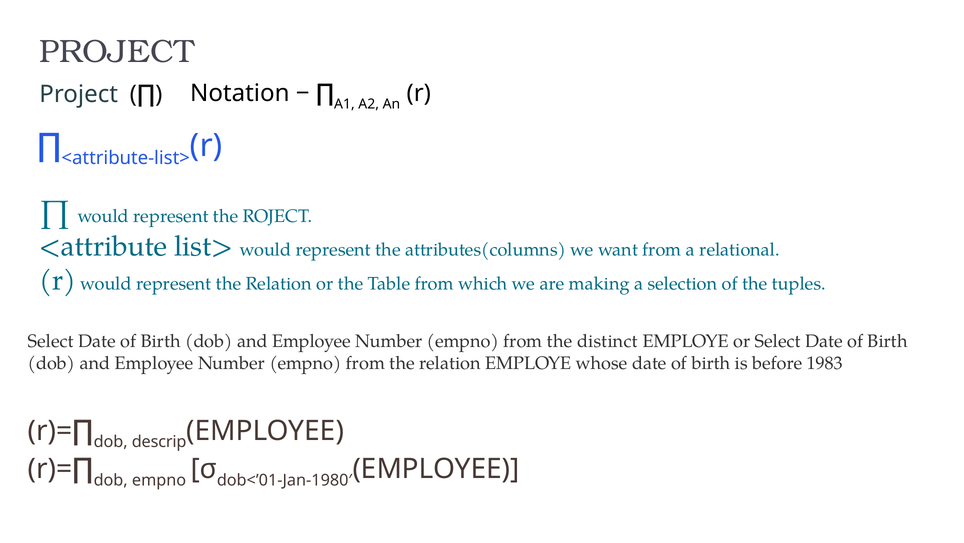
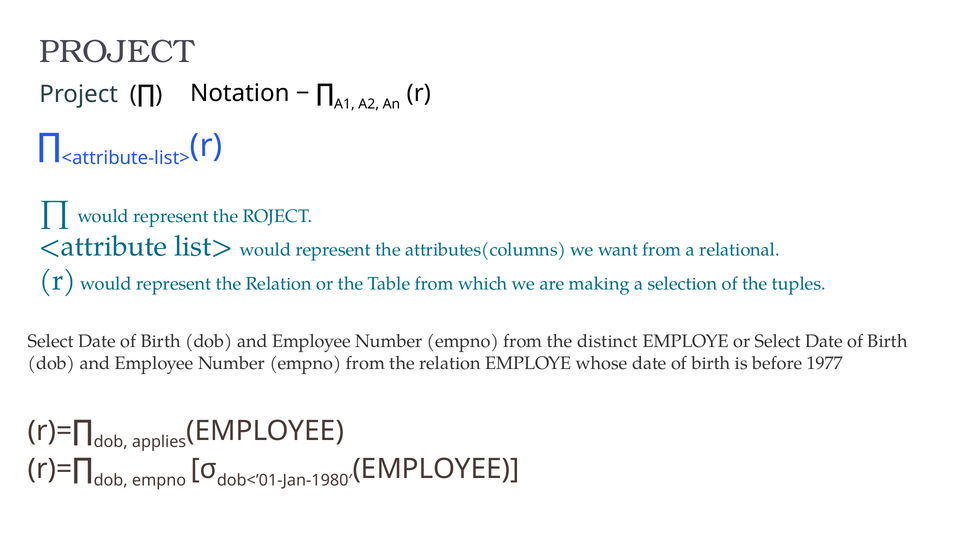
1983: 1983 -> 1977 (825, 363)
descrip: descrip -> applies (159, 441)
